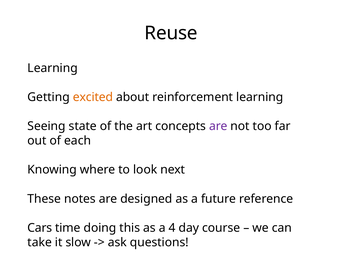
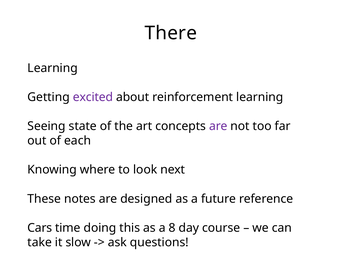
Reuse: Reuse -> There (171, 33)
excited colour: orange -> purple (93, 97)
4: 4 -> 8 (172, 227)
